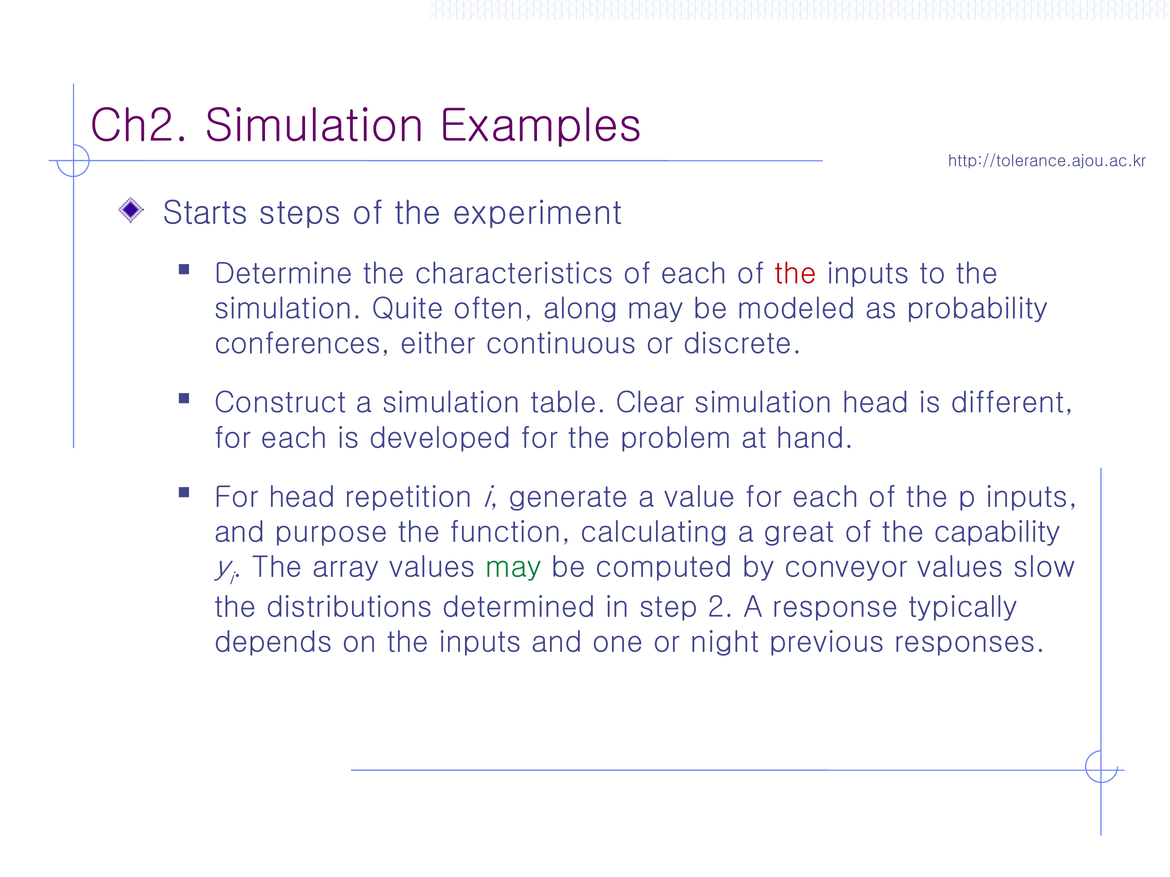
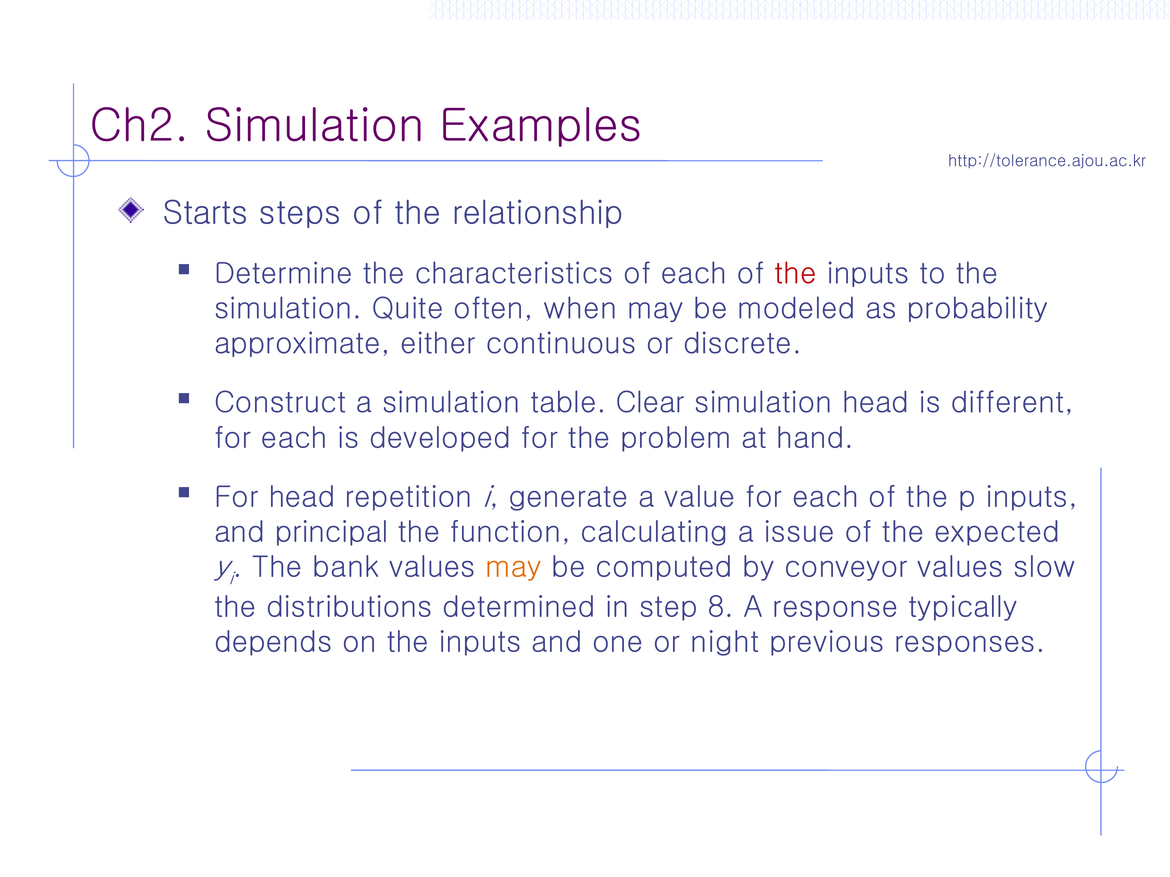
experiment: experiment -> relationship (538, 213)
along: along -> when (580, 309)
conferences: conferences -> approximate (302, 344)
purpose: purpose -> principal (332, 532)
great: great -> issue (799, 532)
capability: capability -> expected (997, 532)
array: array -> bank (346, 567)
may colour: green -> orange (514, 567)
2: 2 -> 8 (721, 607)
